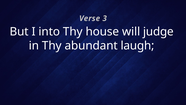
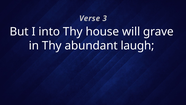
judge: judge -> grave (158, 32)
